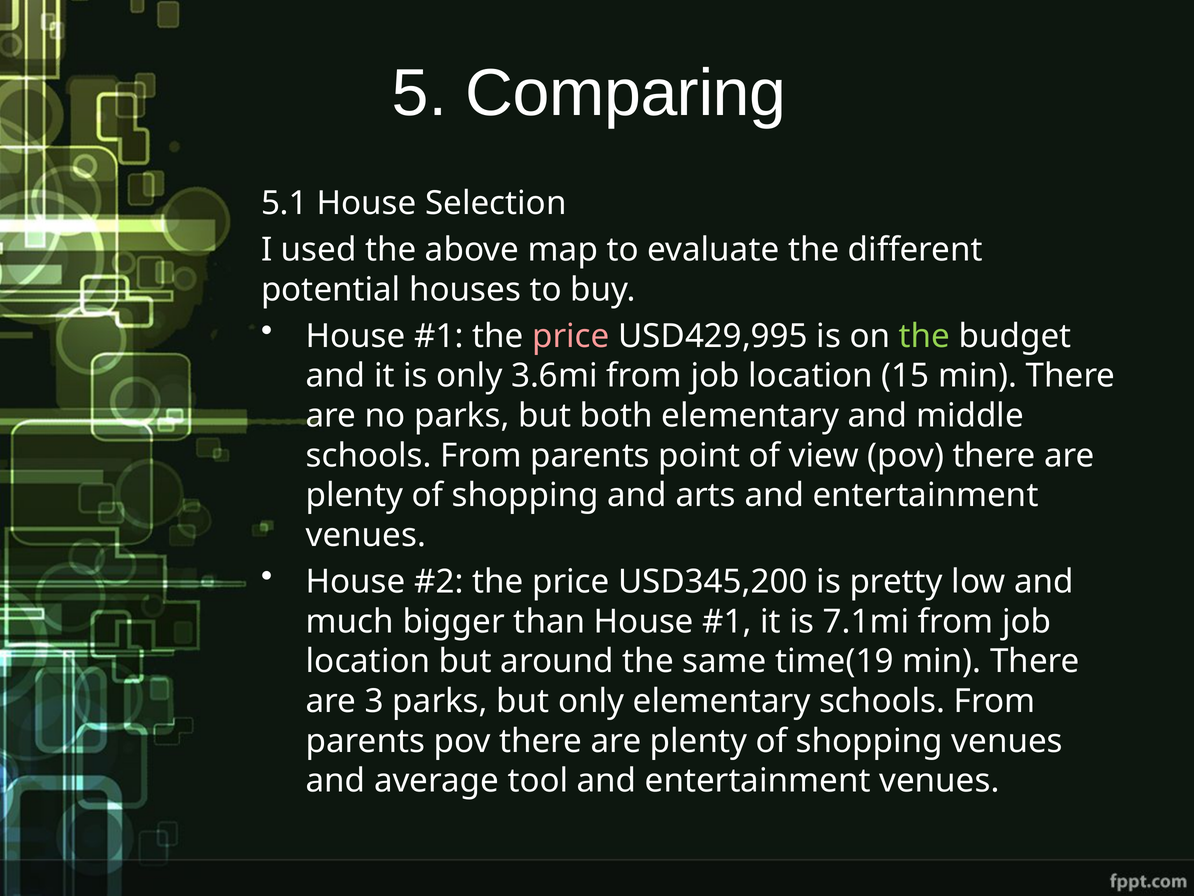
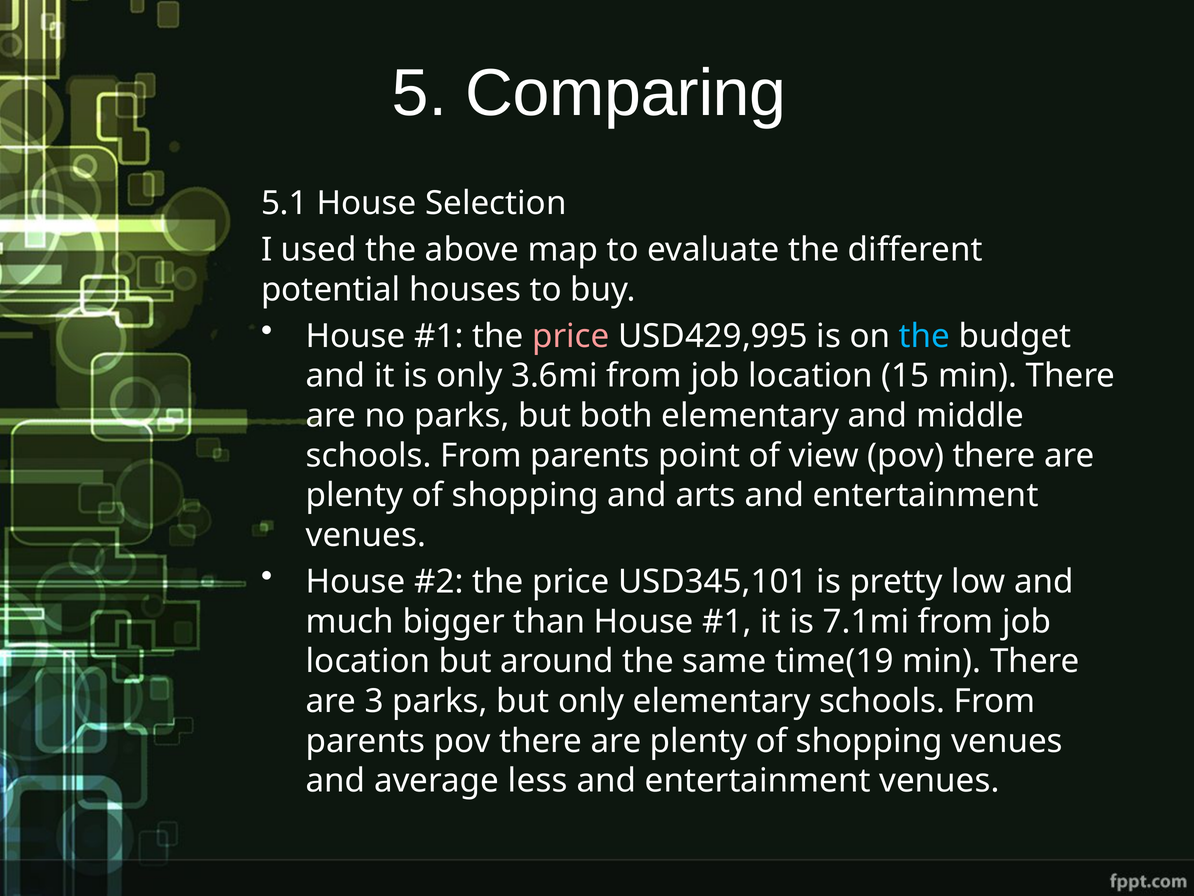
the colour: light green -> light blue (924, 336)
USD345,200: USD345,200 -> USD345,101 (713, 581)
tool: tool -> less (538, 781)
